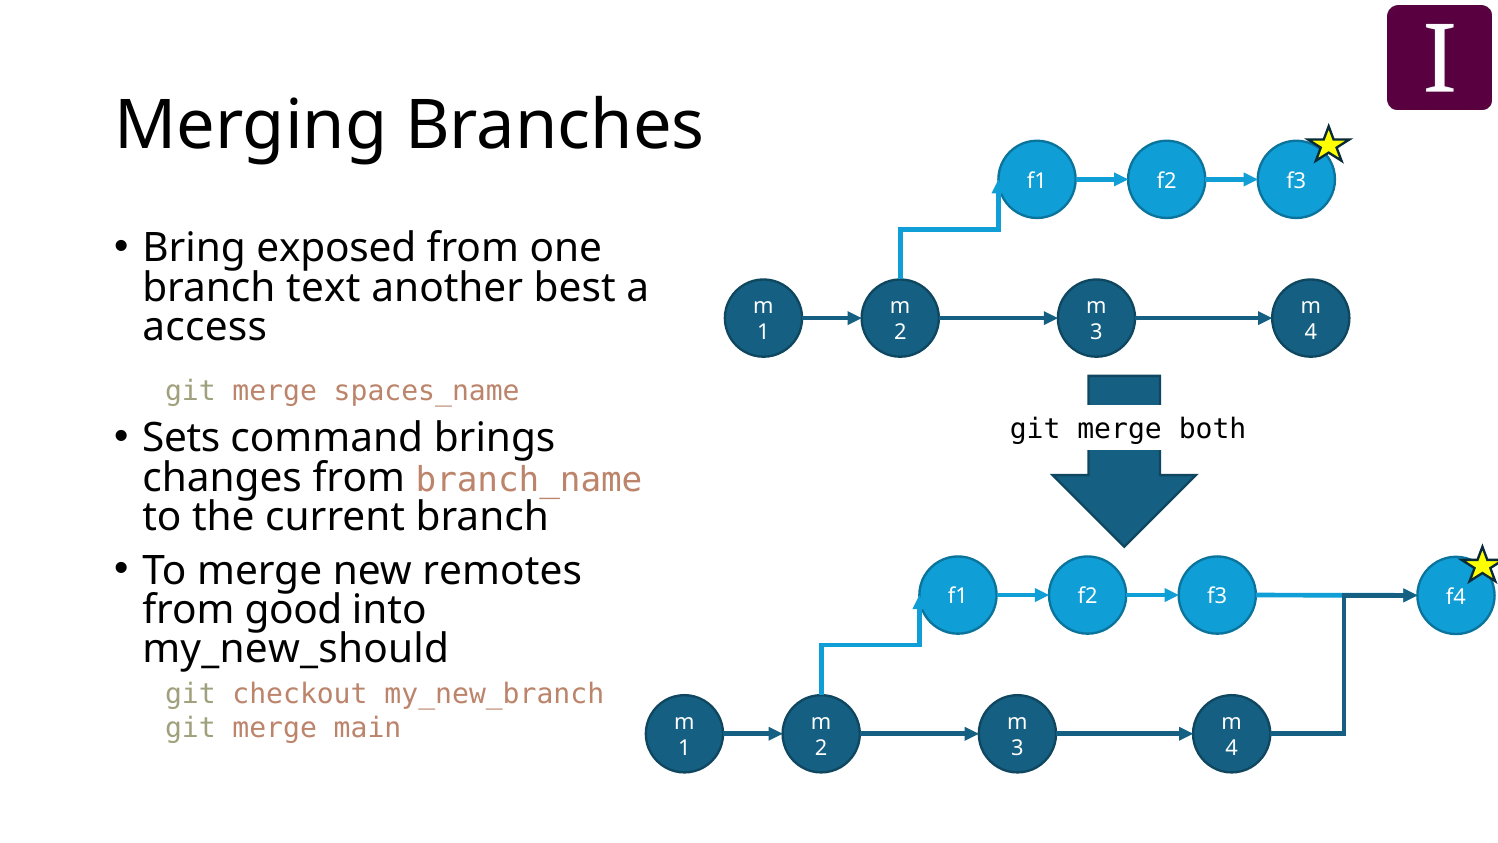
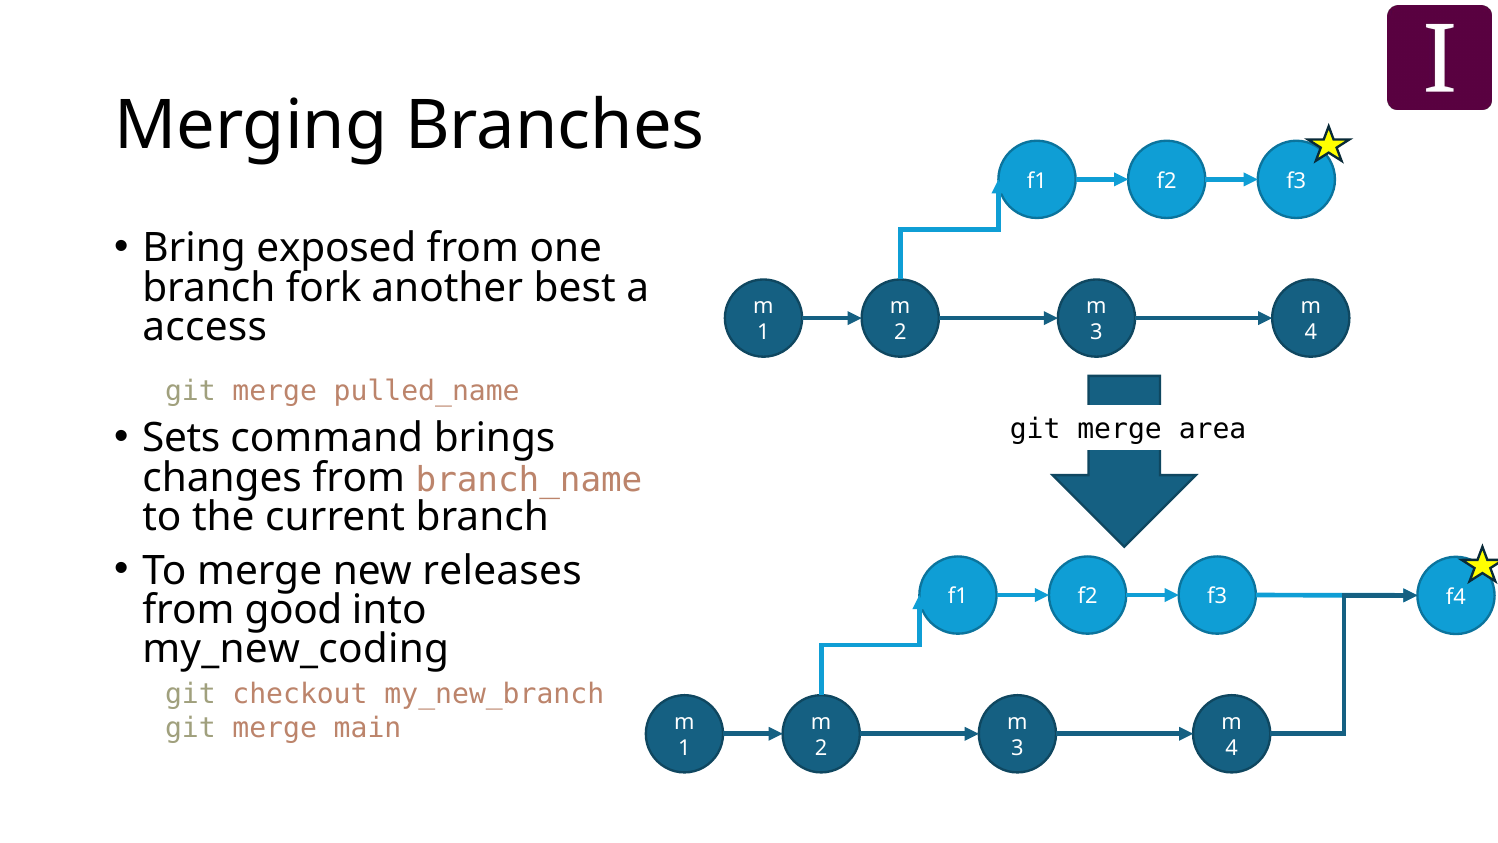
text: text -> fork (324, 287)
spaces_name: spaces_name -> pulled_name (427, 391)
both: both -> area (1213, 429)
remotes: remotes -> releases (502, 570)
my_new_should: my_new_should -> my_new_coding (296, 649)
